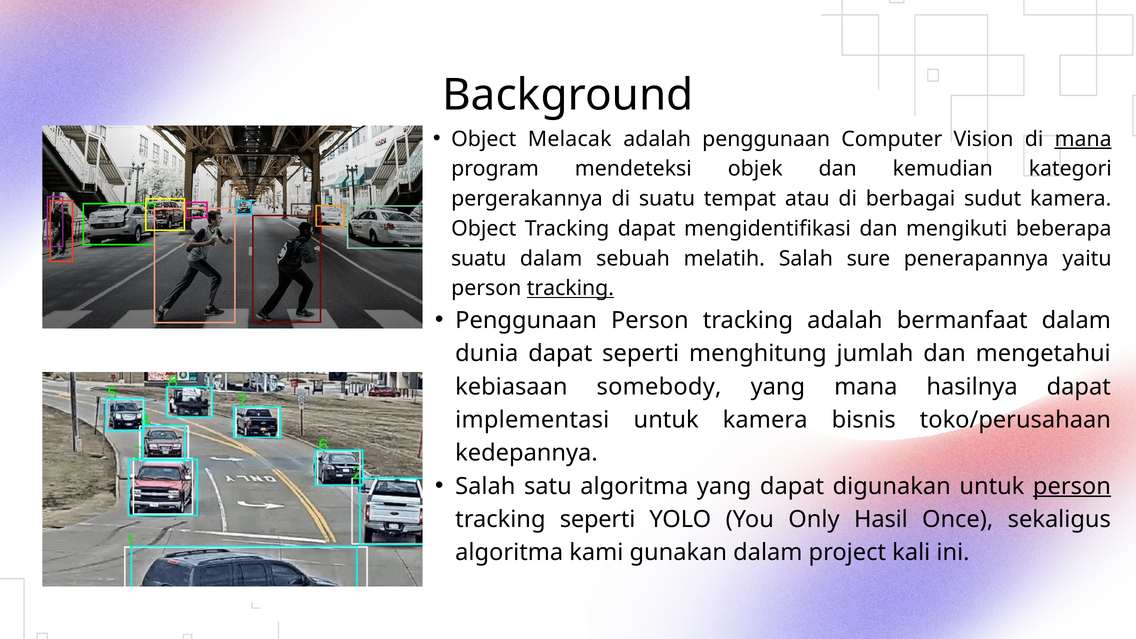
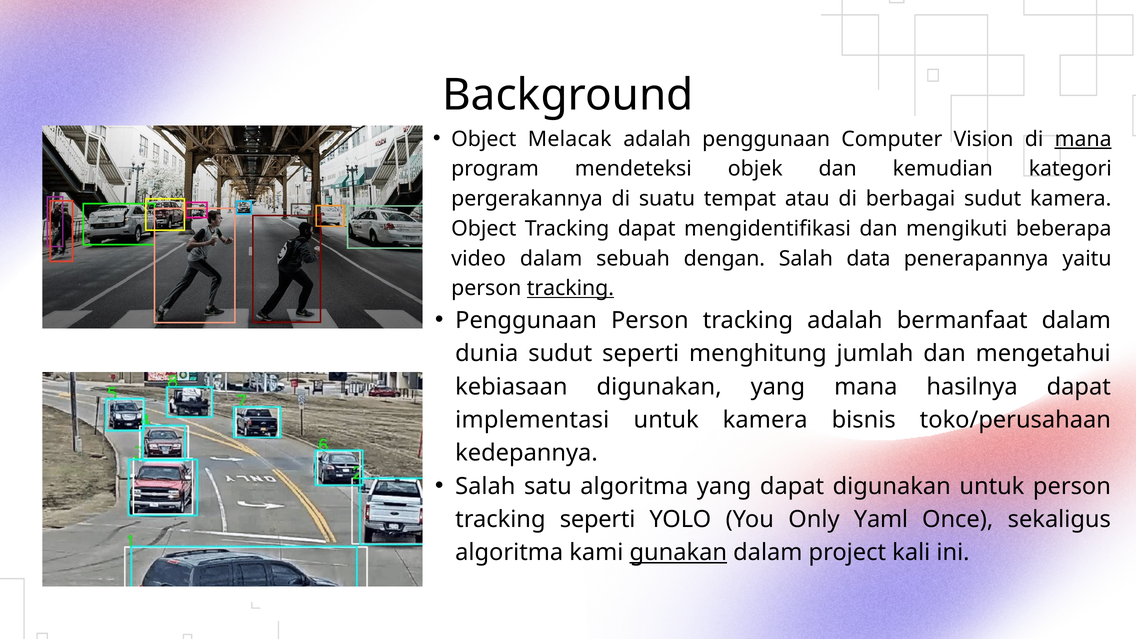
suatu: suatu -> video (479, 259)
melatih: melatih -> dengan (724, 259)
sure: sure -> data (868, 259)
dunia dapat: dapat -> sudut (560, 354)
kebiasaan somebody: somebody -> digunakan (659, 387)
person underline: present -> none (1072, 486)
Hasil: Hasil -> Yaml (881, 519)
gunakan underline: none -> present (678, 553)
